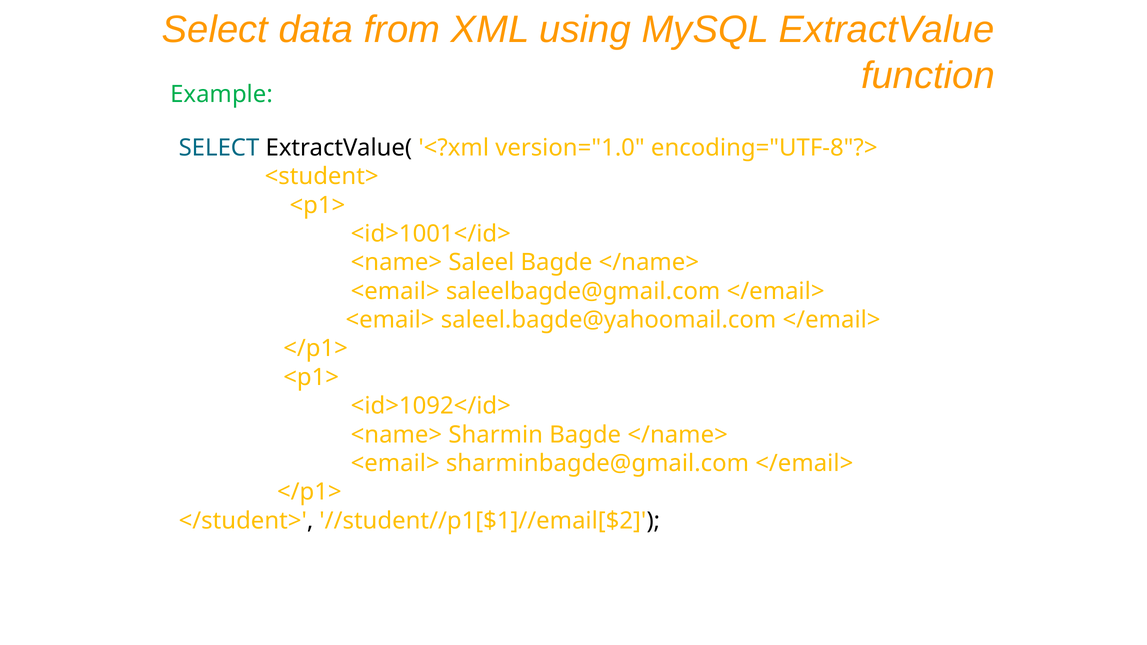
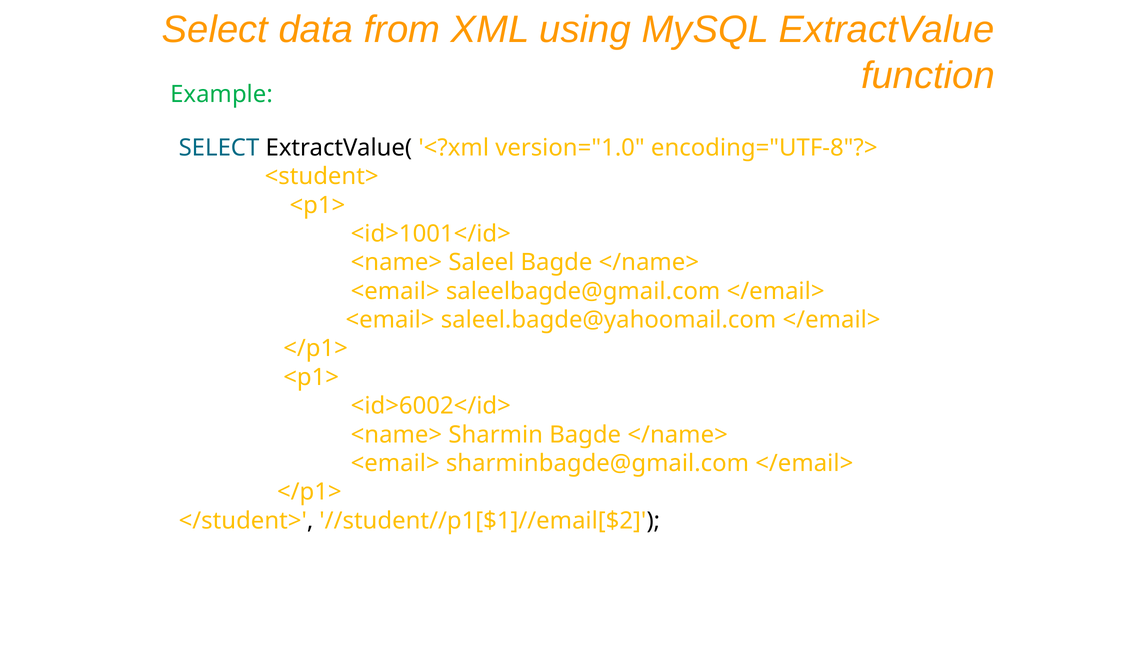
<id>1092</id>: <id>1092</id> -> <id>6002</id> (431, 406)
